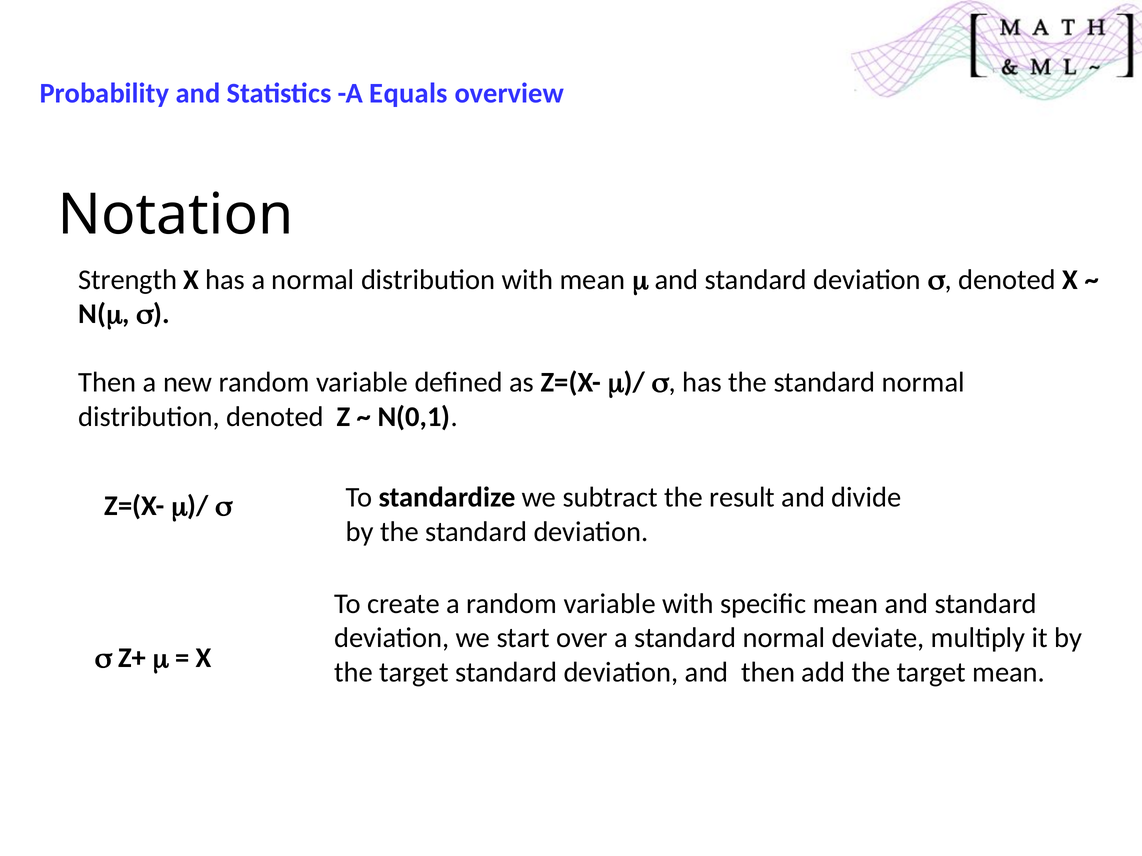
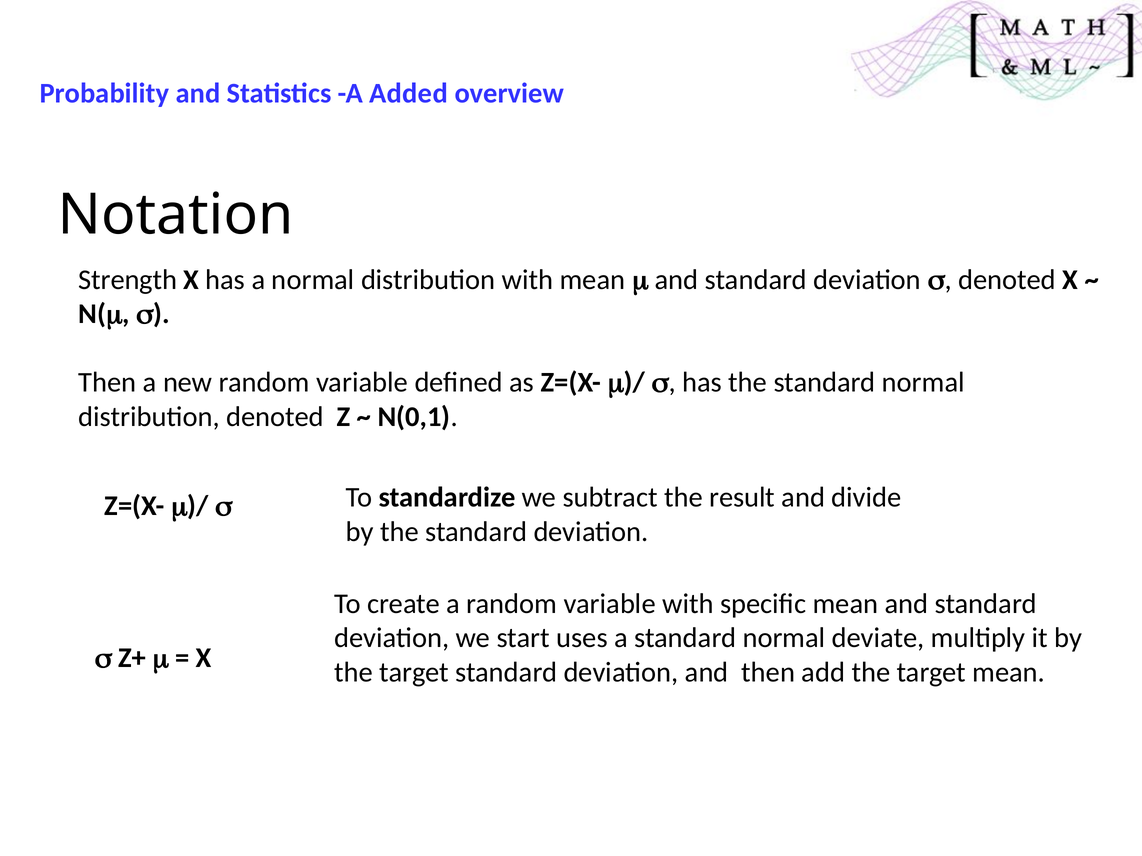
Equals: Equals -> Added (409, 93)
over: over -> uses (582, 638)
